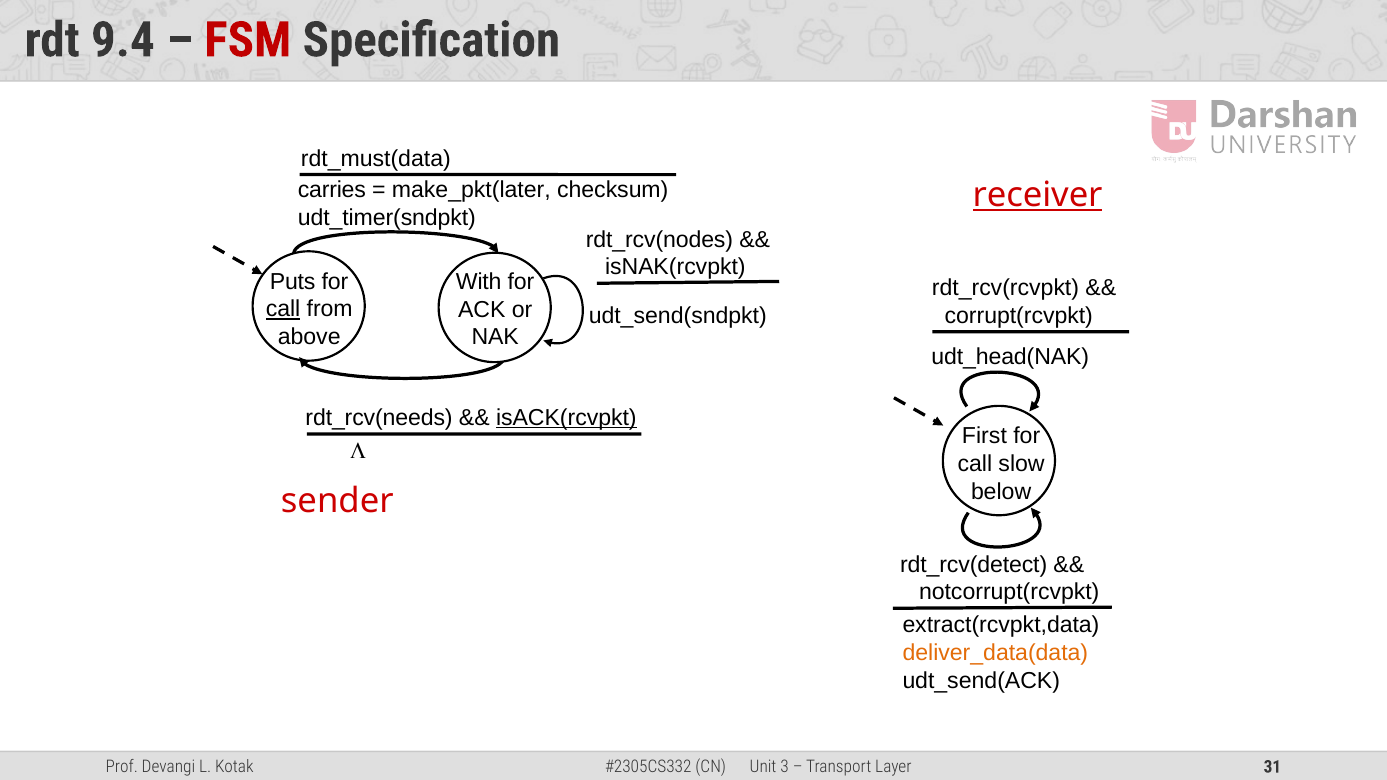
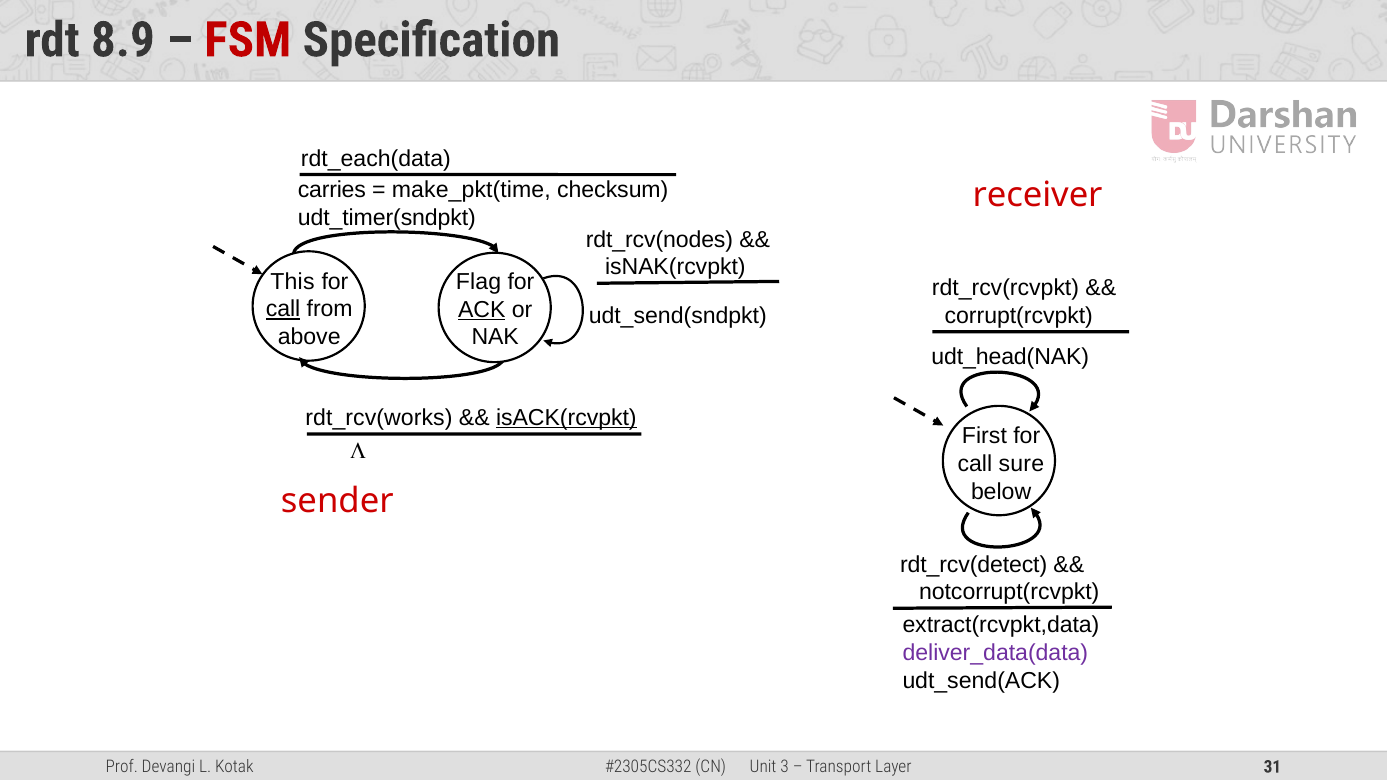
9.4: 9.4 -> 8.9 (123, 40)
rdt_must(data: rdt_must(data -> rdt_each(data (376, 159)
make_pkt(later: make_pkt(later -> make_pkt(time (471, 190)
receiver underline: present -> none (1038, 195)
Puts: Puts -> This (292, 282)
With: With -> Flag (479, 282)
ACK underline: none -> present (482, 310)
rdt_rcv(needs: rdt_rcv(needs -> rdt_rcv(works (379, 418)
slow: slow -> sure (1021, 464)
deliver_data(data colour: orange -> purple (995, 653)
